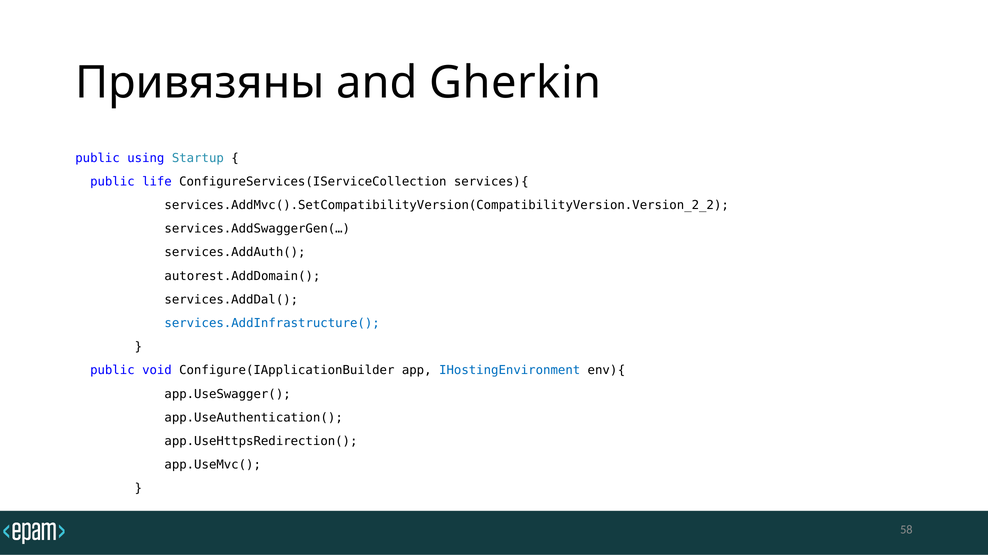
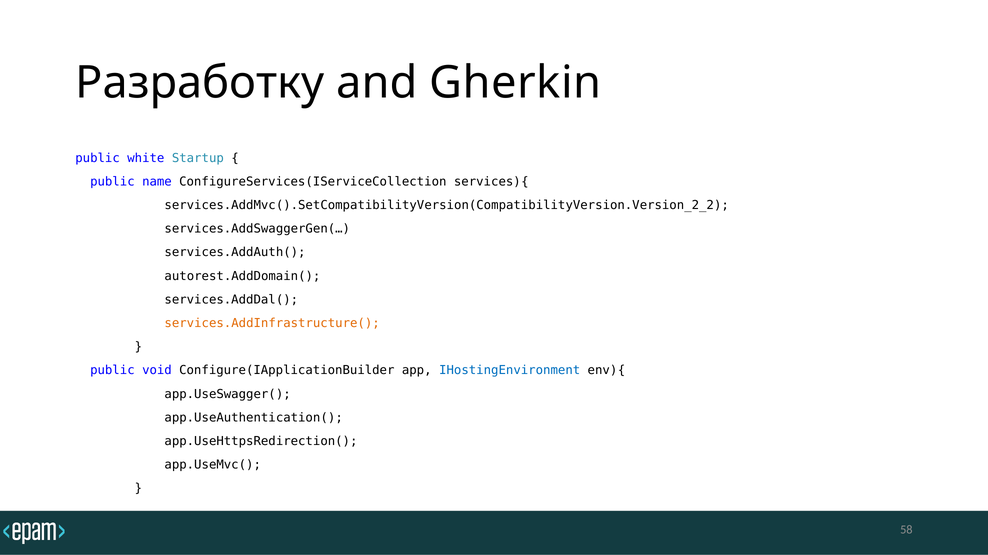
Привязяны: Привязяны -> Разработку (200, 83)
using: using -> white (146, 158)
life: life -> name (157, 182)
services.AddInfrastructure( colour: blue -> orange (272, 324)
